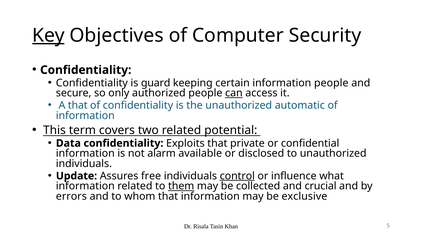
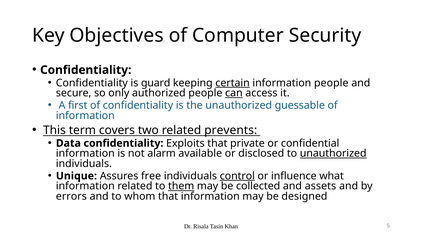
Key underline: present -> none (48, 35)
certain underline: none -> present (233, 83)
A that: that -> first (78, 105)
automatic: automatic -> guessable (300, 105)
potential: potential -> prevents (231, 131)
unauthorized underline: none -> present (333, 154)
Update: Update -> Unique (76, 176)
crucial: crucial -> assets (320, 186)
exclusive: exclusive -> designed (304, 197)
